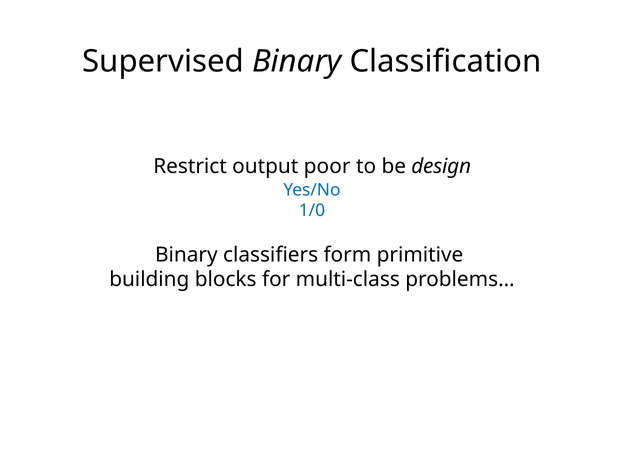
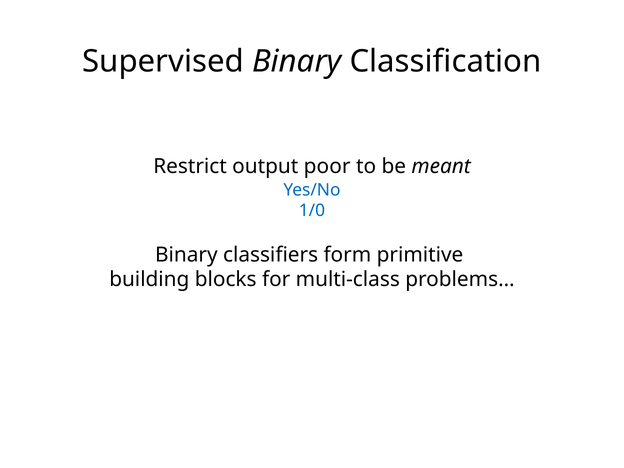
design: design -> meant (441, 166)
